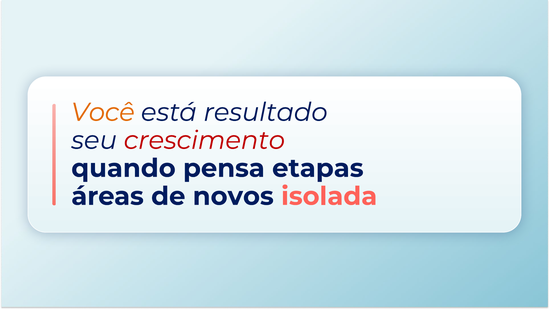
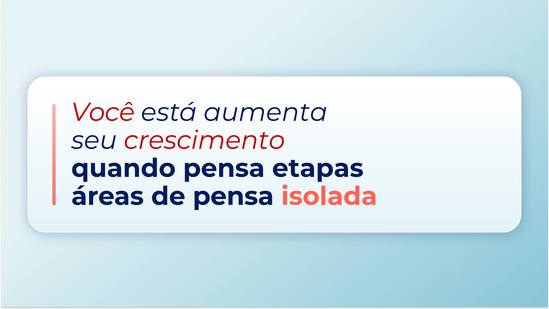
Você colour: orange -> red (103, 112)
resultado: resultado -> aumenta (266, 112)
de novos: novos -> pensa (233, 196)
